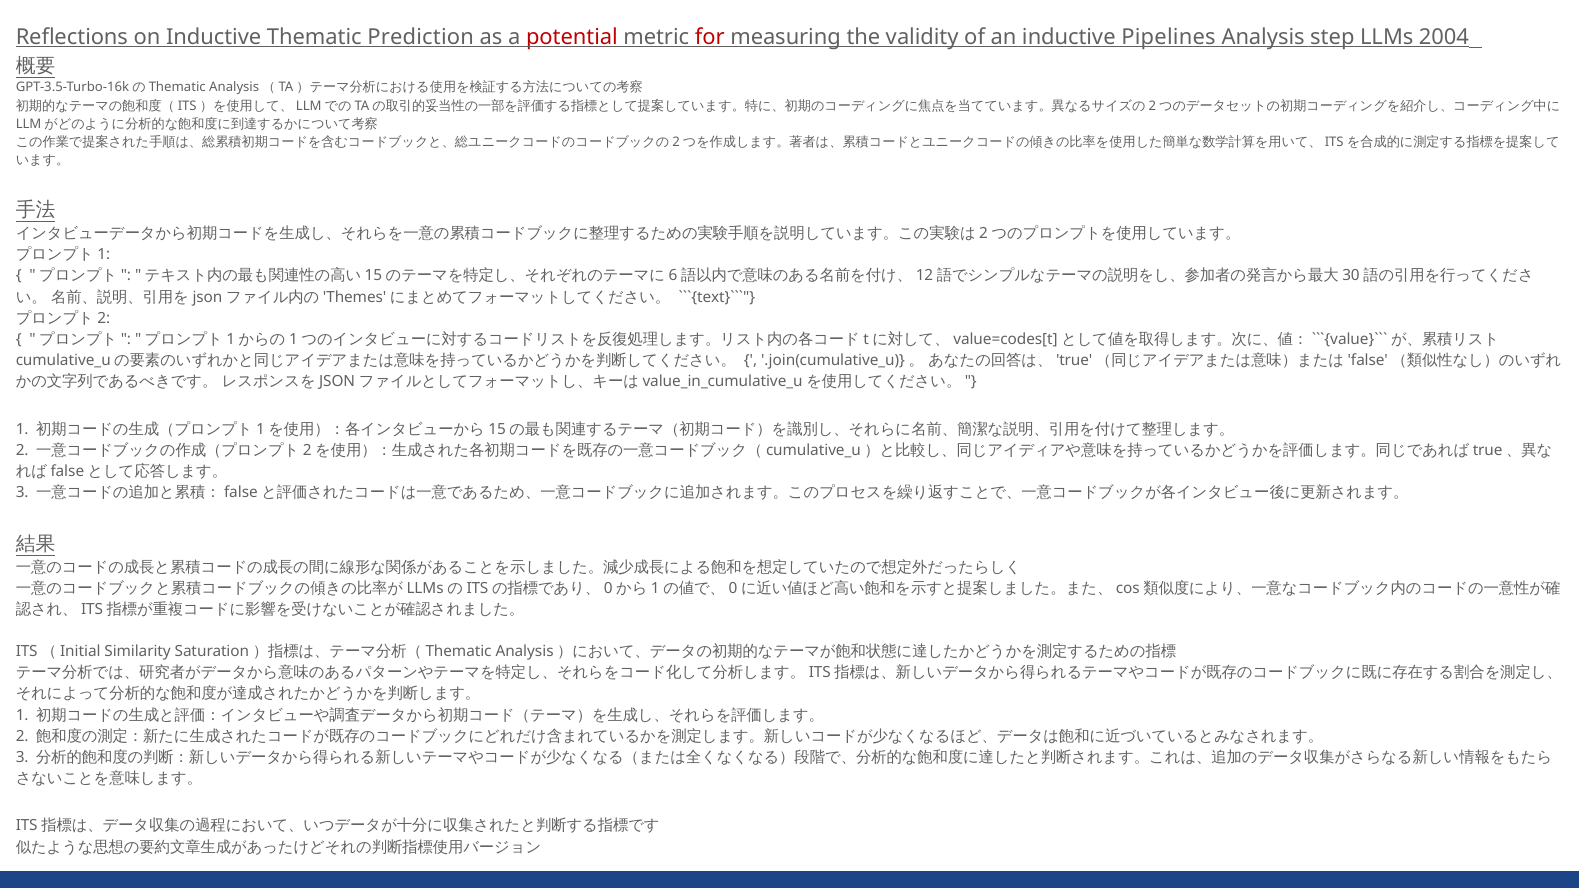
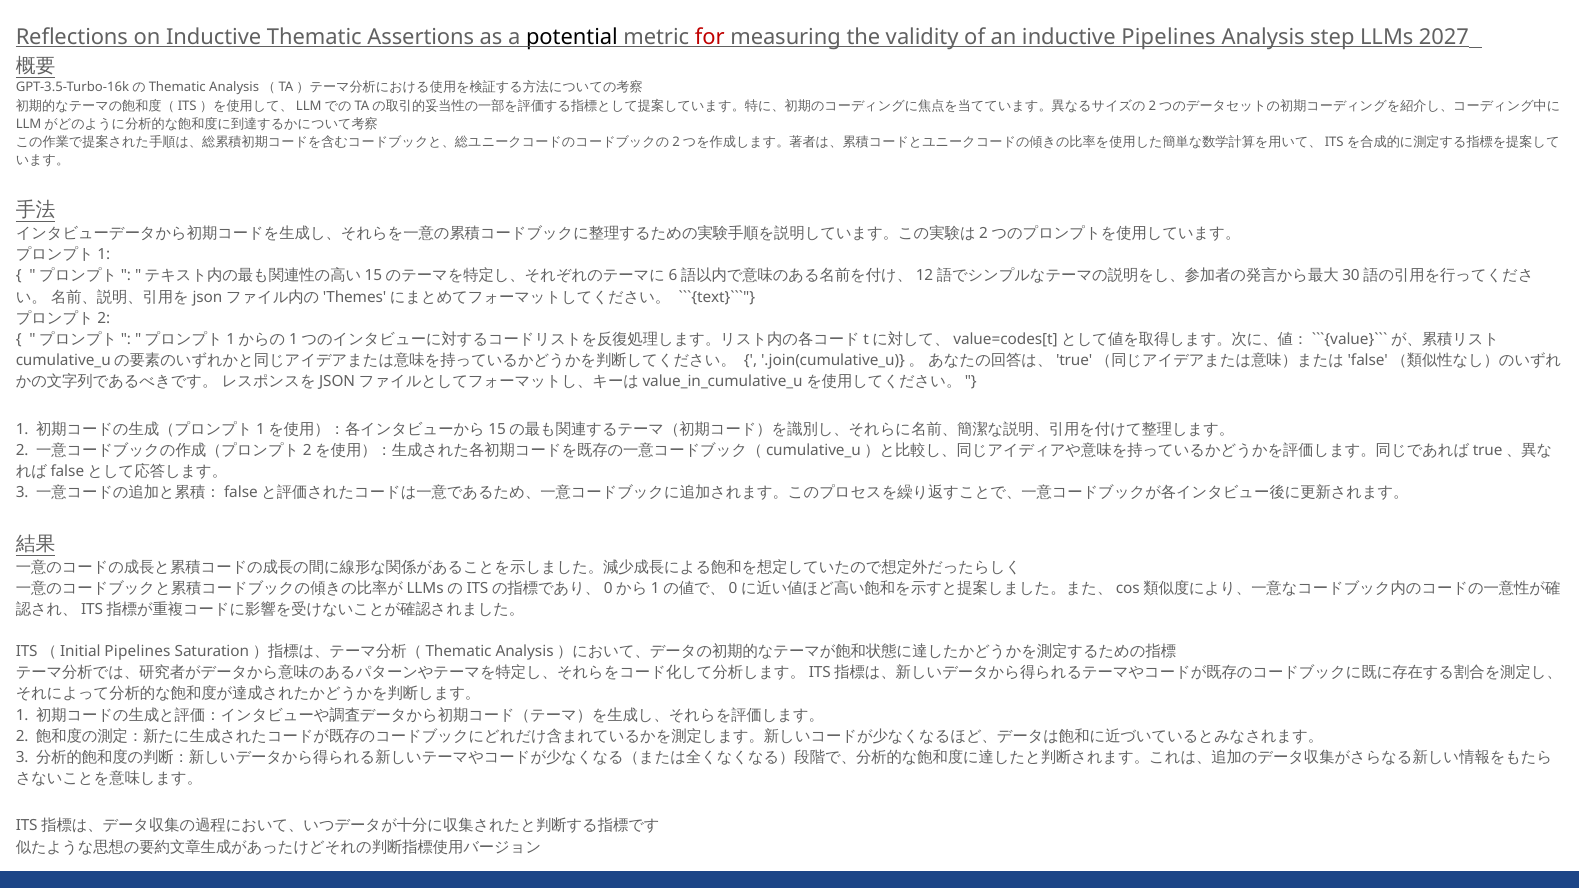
Prediction: Prediction -> Assertions (421, 37)
potential colour: red -> black (572, 37)
2004: 2004 -> 2027 (1444, 37)
ITS（Initial Similarity: Similarity -> Pipelines (137, 652)
